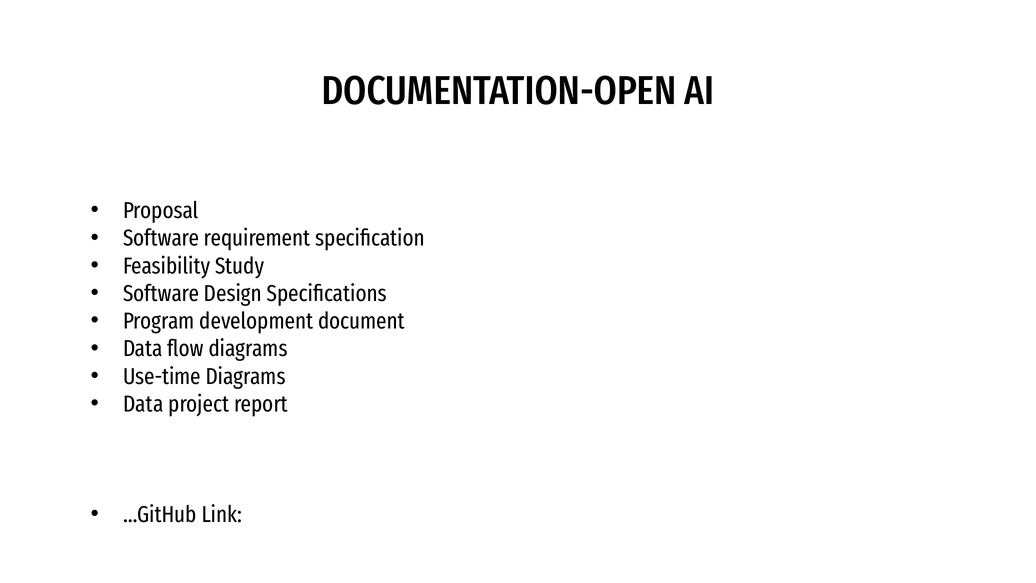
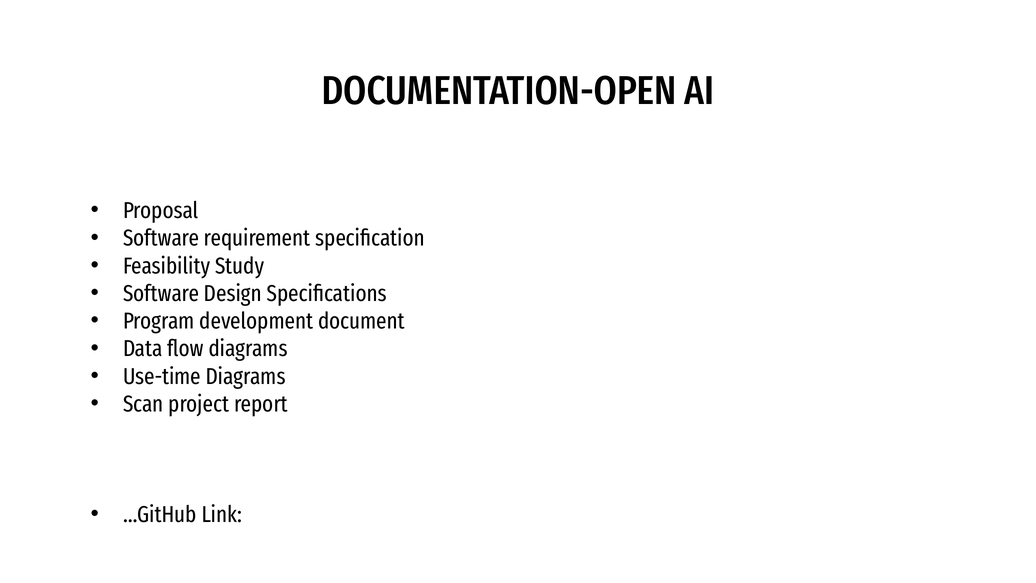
Data: Data -> Scan (143, 404)
